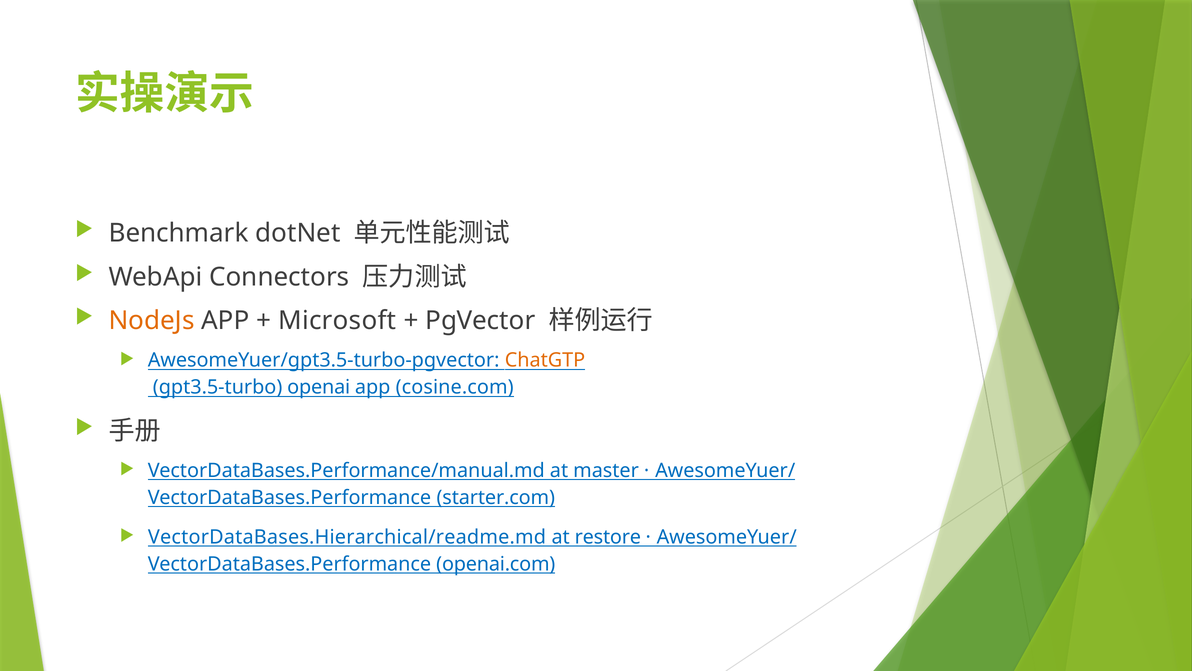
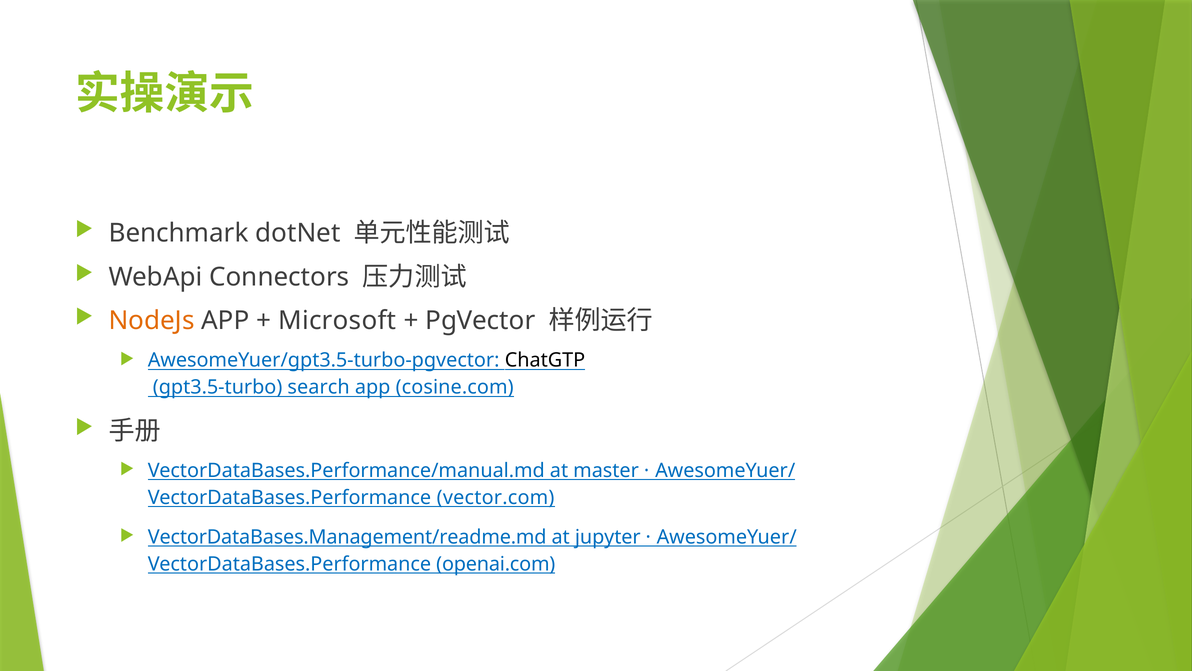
ChatGTP colour: orange -> black (545, 360)
openai: openai -> search (319, 387)
starter.com: starter.com -> vector.com (496, 497)
VectorDataBases.Hierarchical/readme.md: VectorDataBases.Hierarchical/readme.md -> VectorDataBases.Management/readme.md (347, 537)
restore: restore -> jupyter (608, 537)
